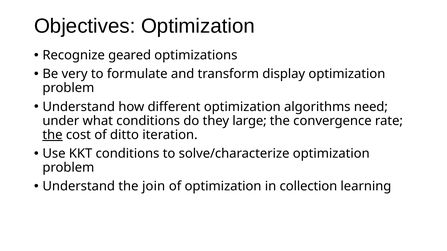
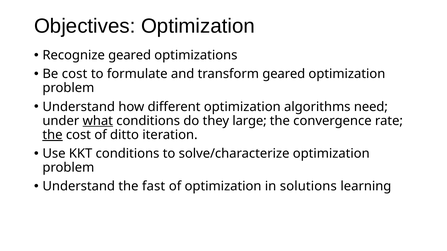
Be very: very -> cost (75, 74)
transform display: display -> geared (284, 74)
what underline: none -> present (98, 121)
join: join -> fast (154, 187)
collection: collection -> solutions (308, 187)
